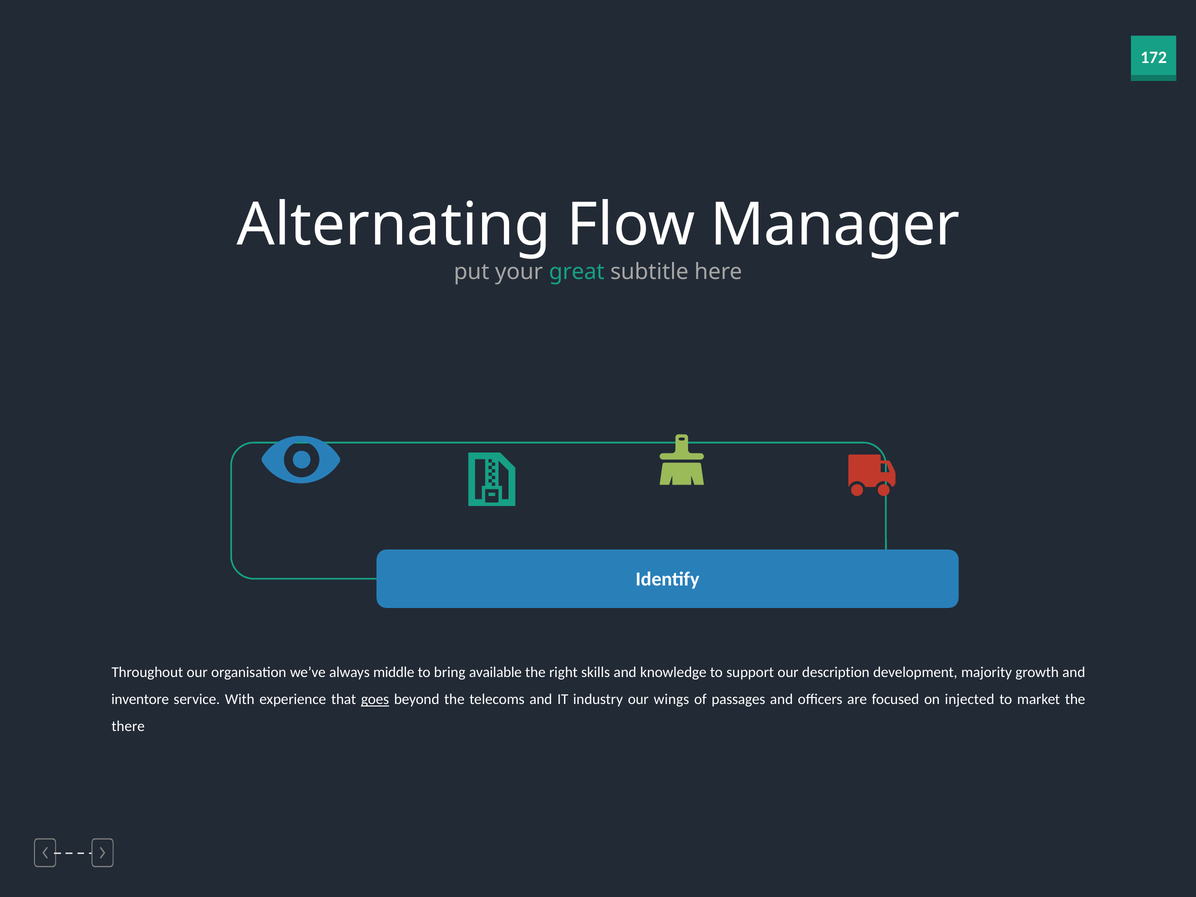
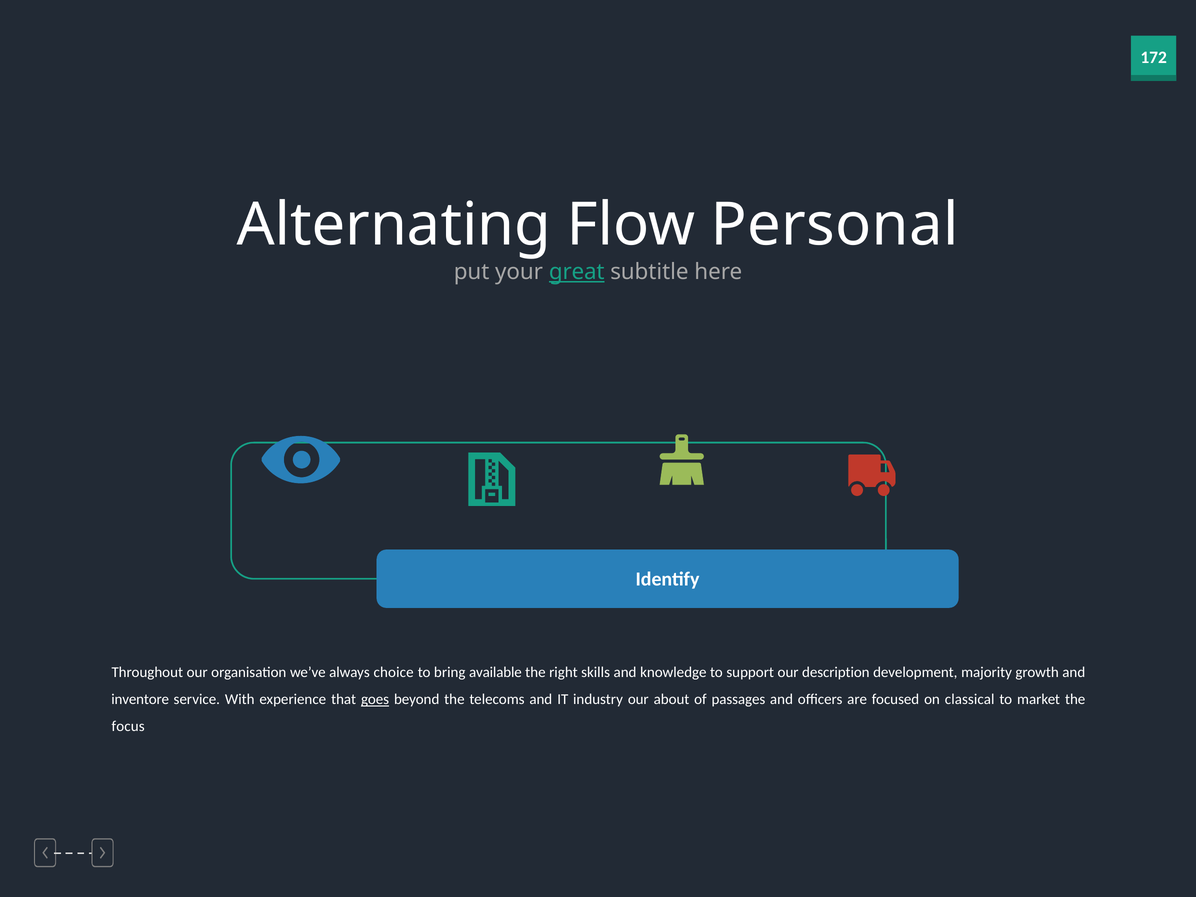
Manager: Manager -> Personal (835, 225)
great underline: none -> present (577, 272)
middle: middle -> choice (394, 672)
wings: wings -> about (672, 699)
injected: injected -> classical (970, 699)
there: there -> focus (128, 726)
